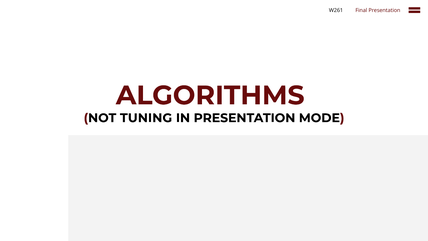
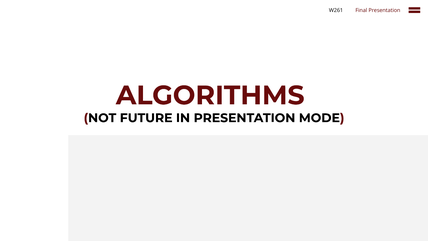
TUNING: TUNING -> FUTURE (146, 118)
